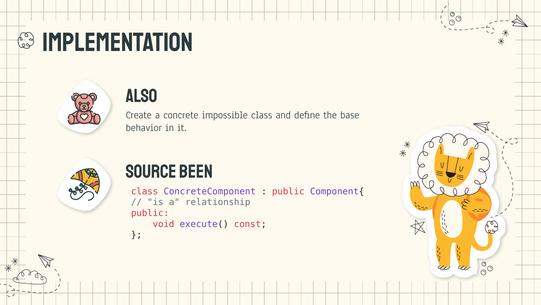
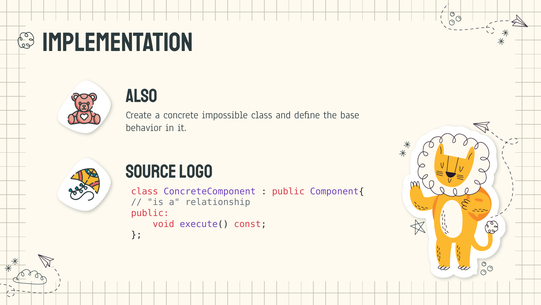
been: been -> logo (196, 171)
